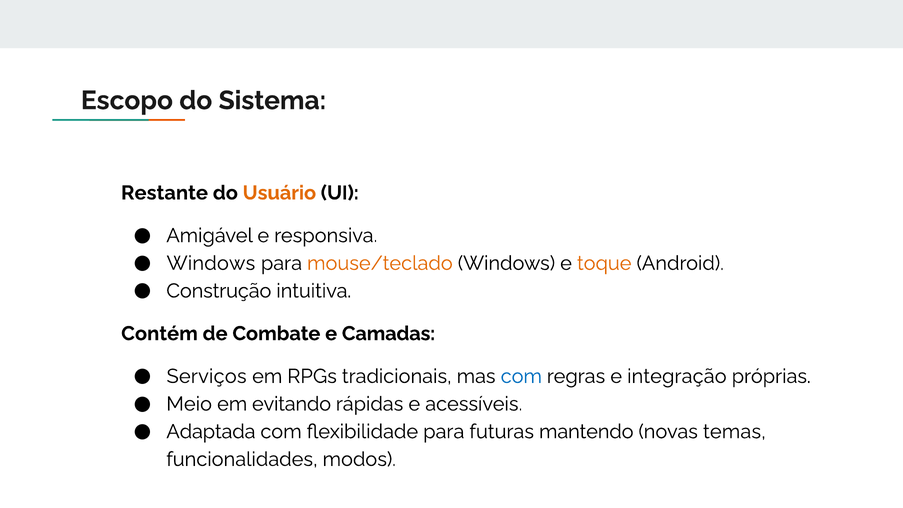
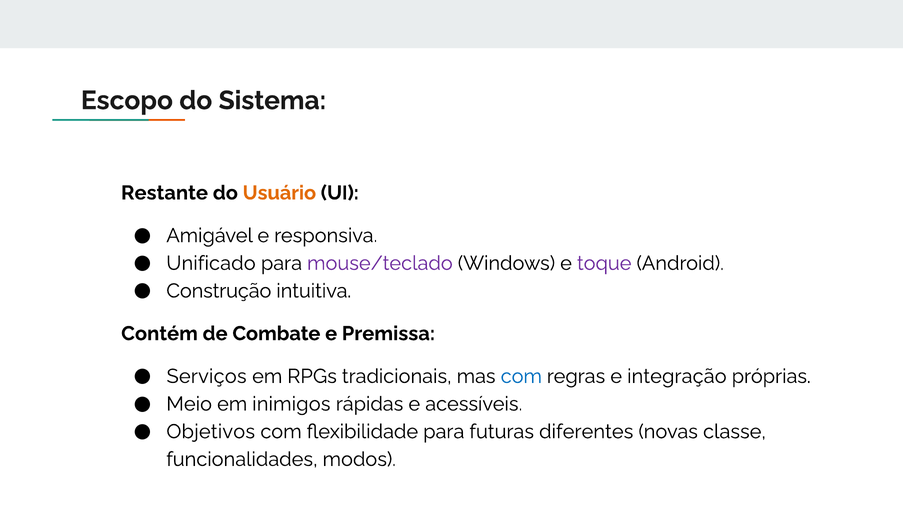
Windows: Windows -> Unificado (211, 263)
mouse/teclado colour: orange -> purple (380, 263)
toque colour: orange -> purple (604, 263)
Camadas: Camadas -> Premissa (388, 334)
evitando: evitando -> inimigos (291, 404)
Adaptada: Adaptada -> Objetivos (211, 432)
mantendo: mantendo -> diferentes (586, 432)
temas: temas -> classe (734, 432)
